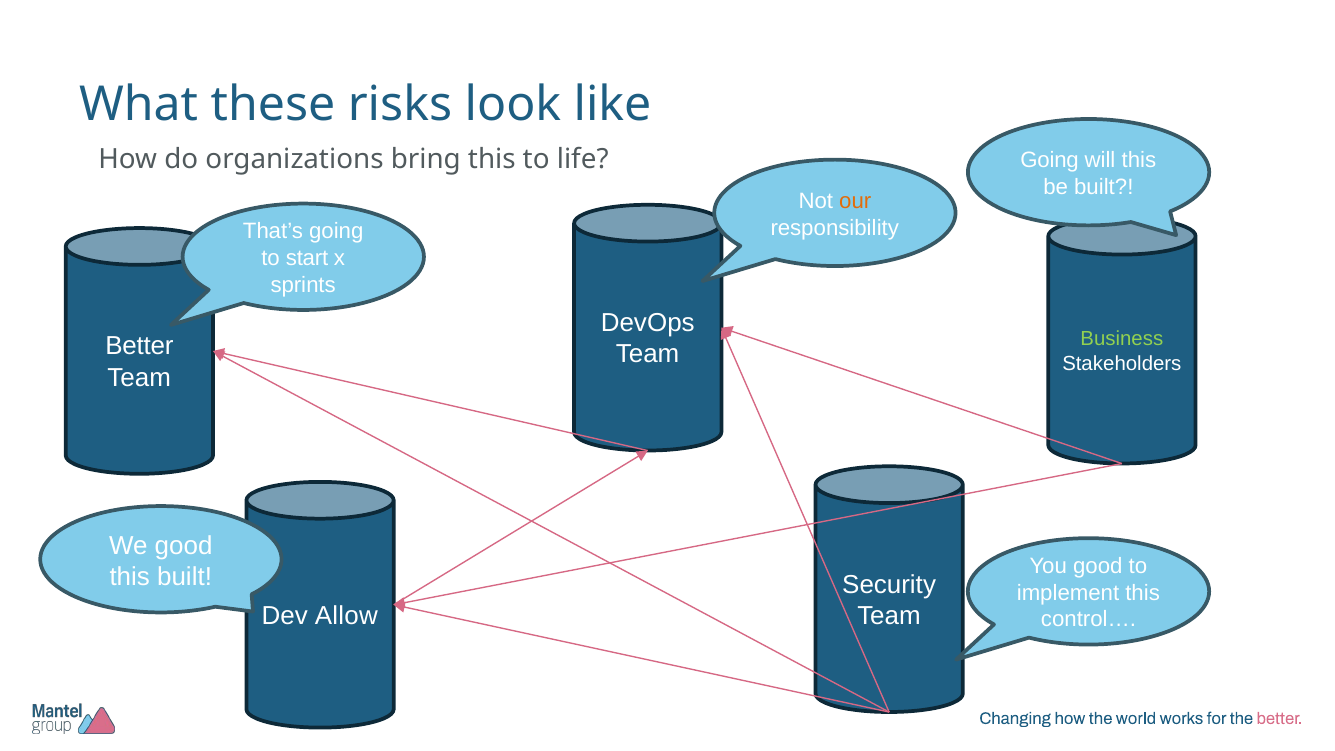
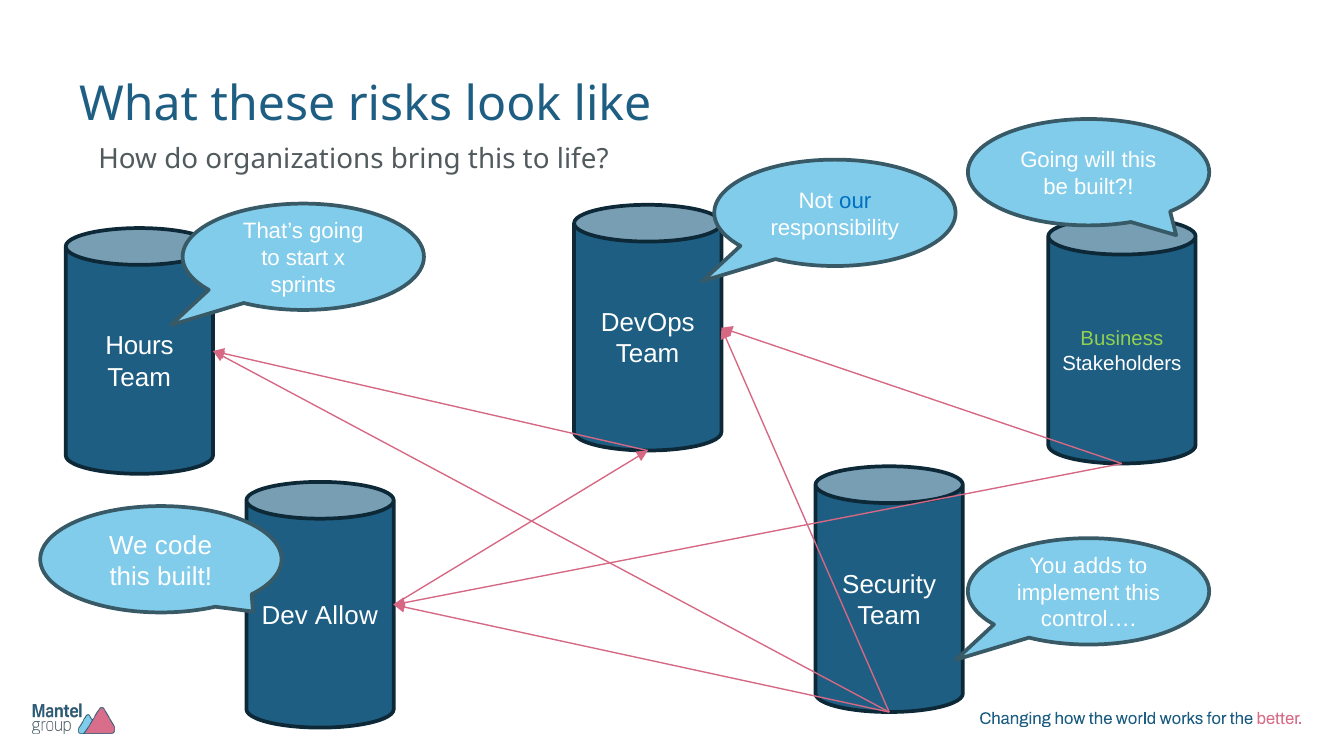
our colour: orange -> blue (855, 201)
Better: Better -> Hours (139, 346)
We good: good -> code (183, 545)
You good: good -> adds (1098, 566)
